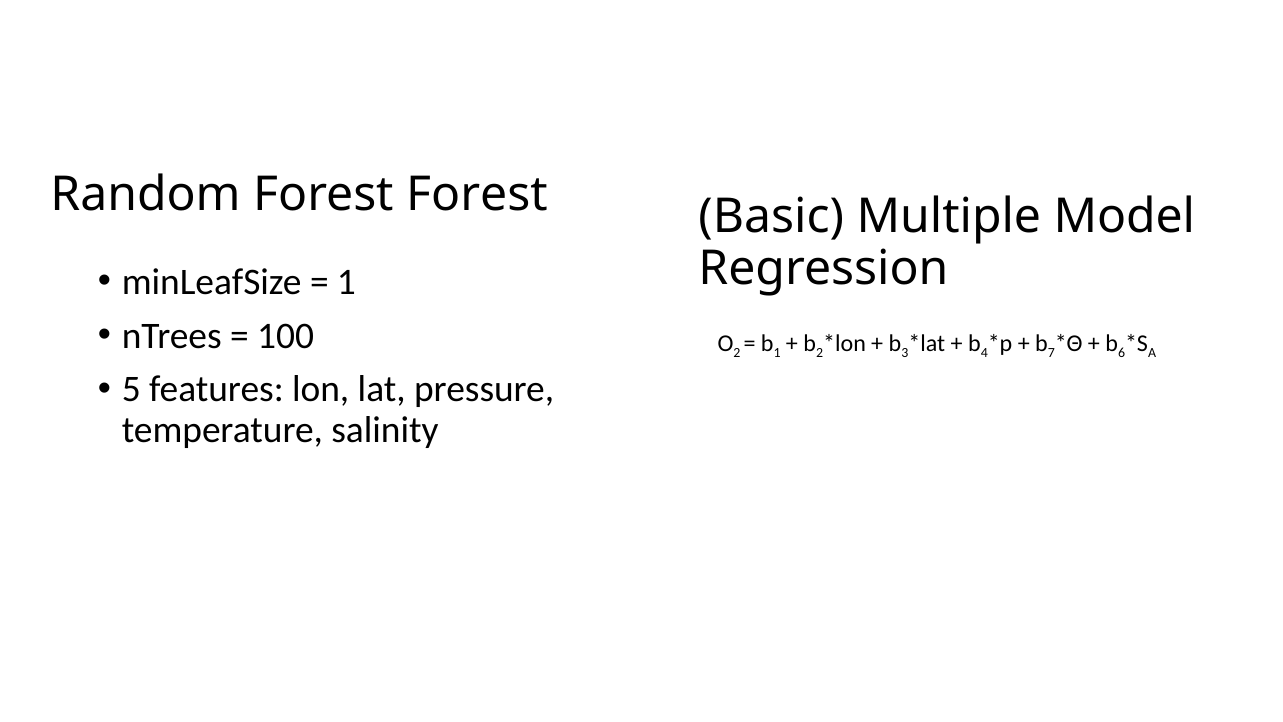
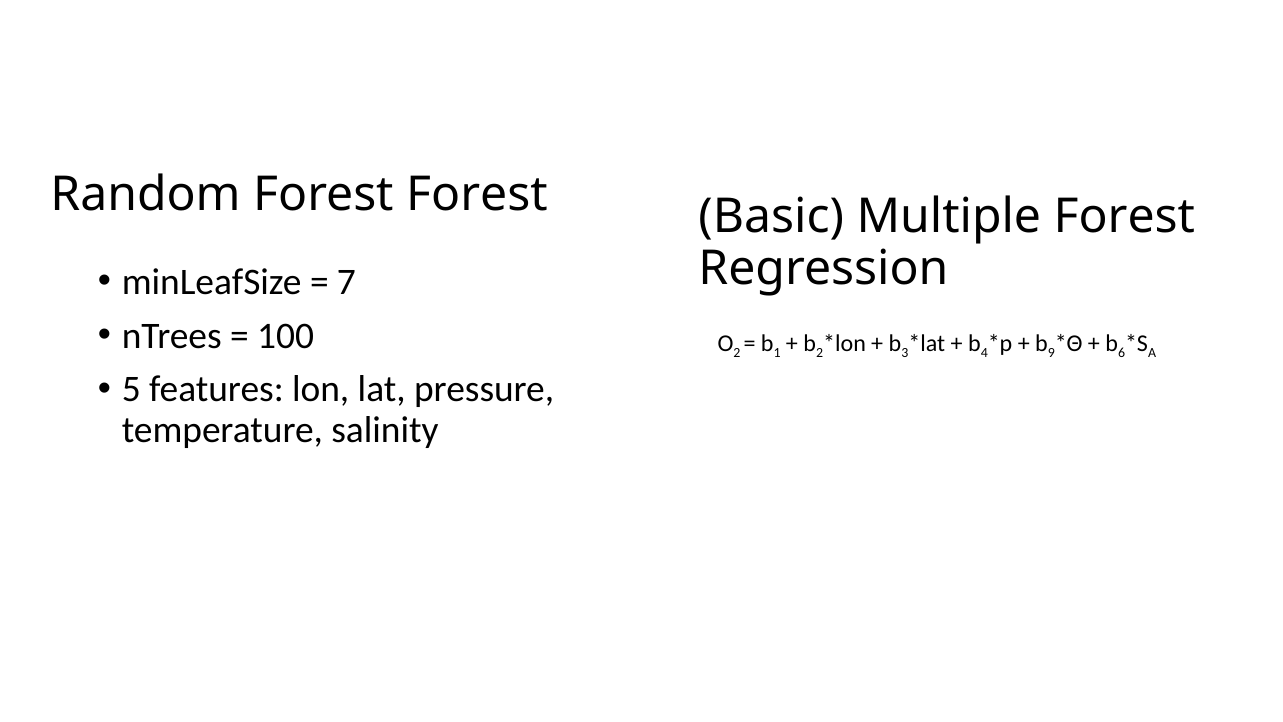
Multiple Model: Model -> Forest (1124, 217)
1: 1 -> 7 (346, 282)
7: 7 -> 9 (1051, 353)
